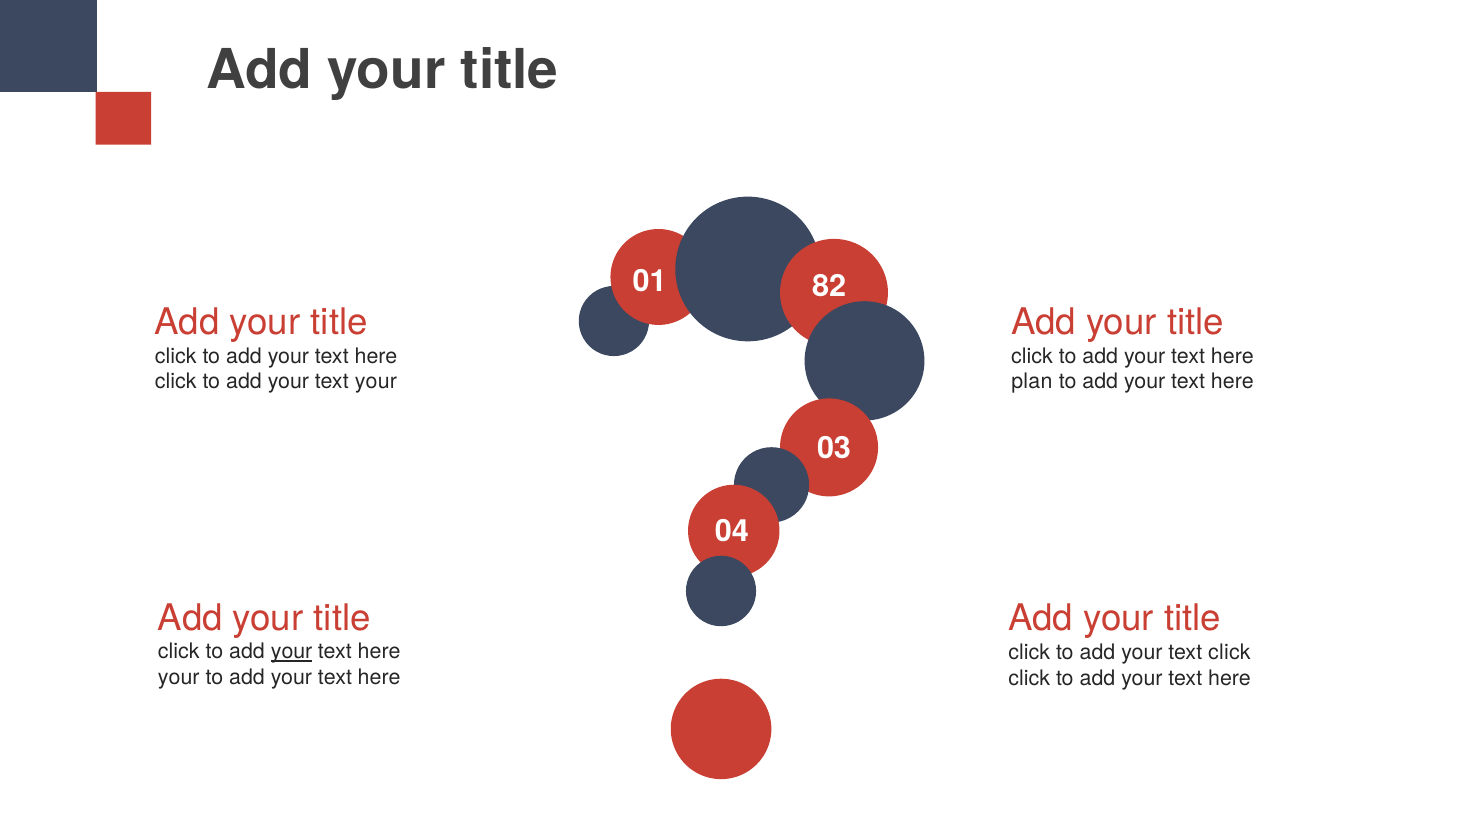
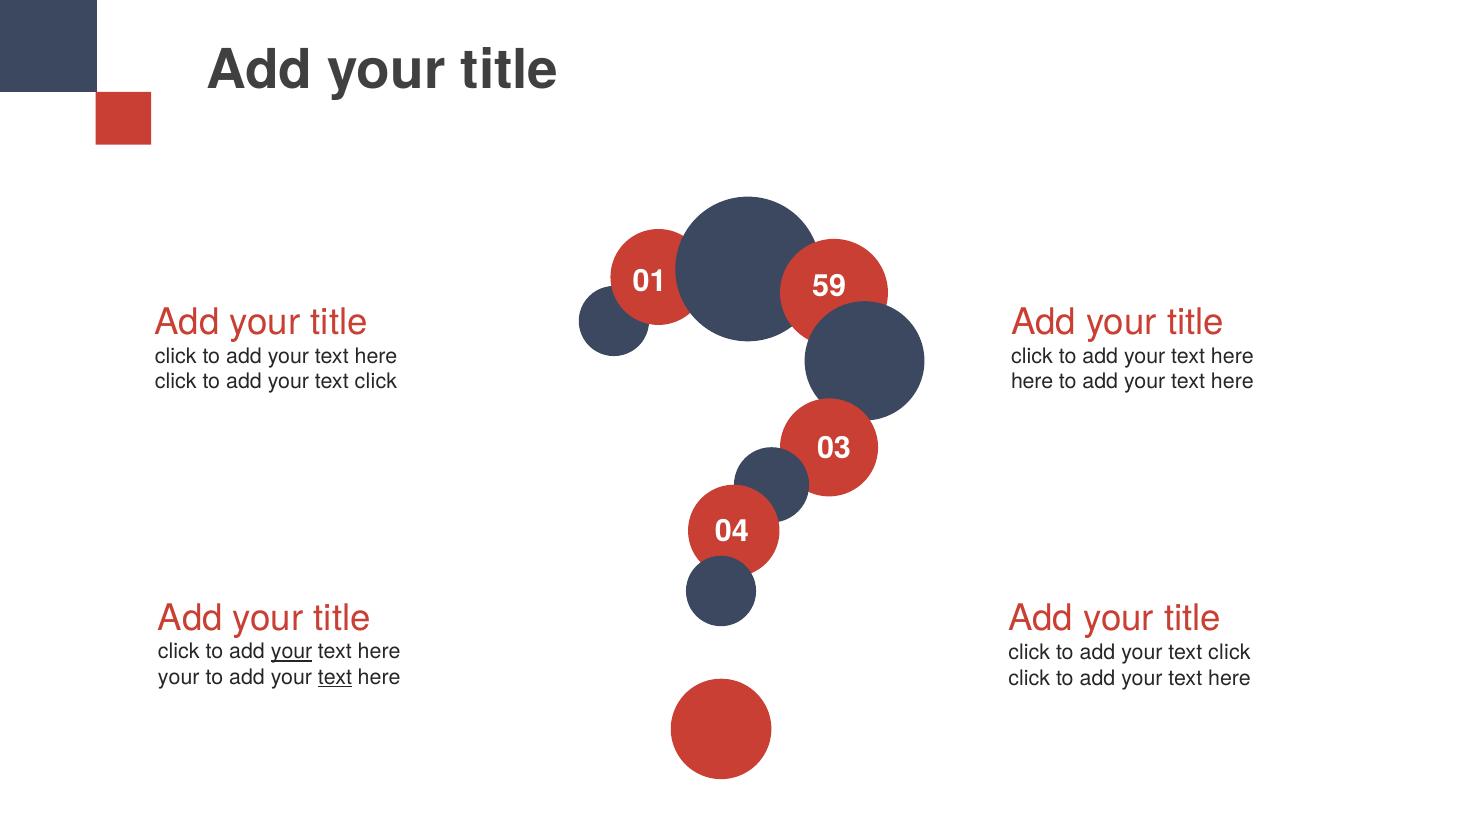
82: 82 -> 59 (829, 287)
your: your -> click (376, 382)
plan: plan -> here (1032, 382)
text underline: none -> present (335, 678)
